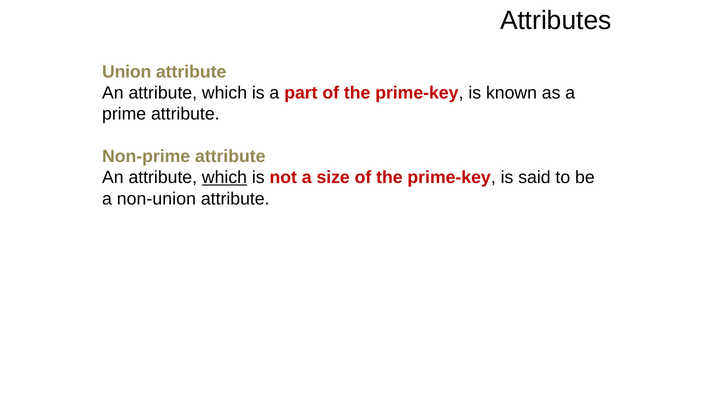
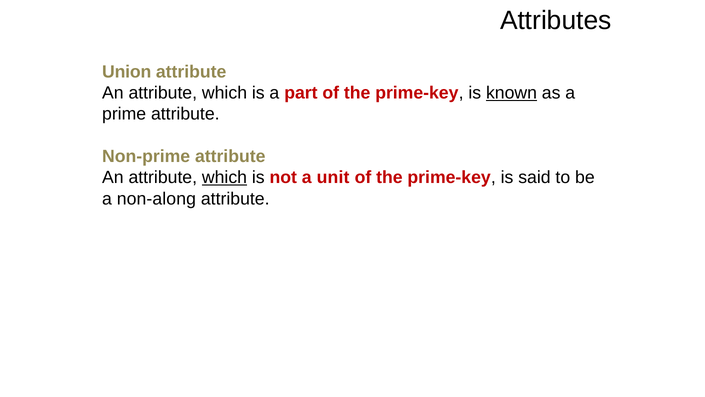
known underline: none -> present (512, 93)
size: size -> unit (333, 177)
non-union: non-union -> non-along (156, 199)
